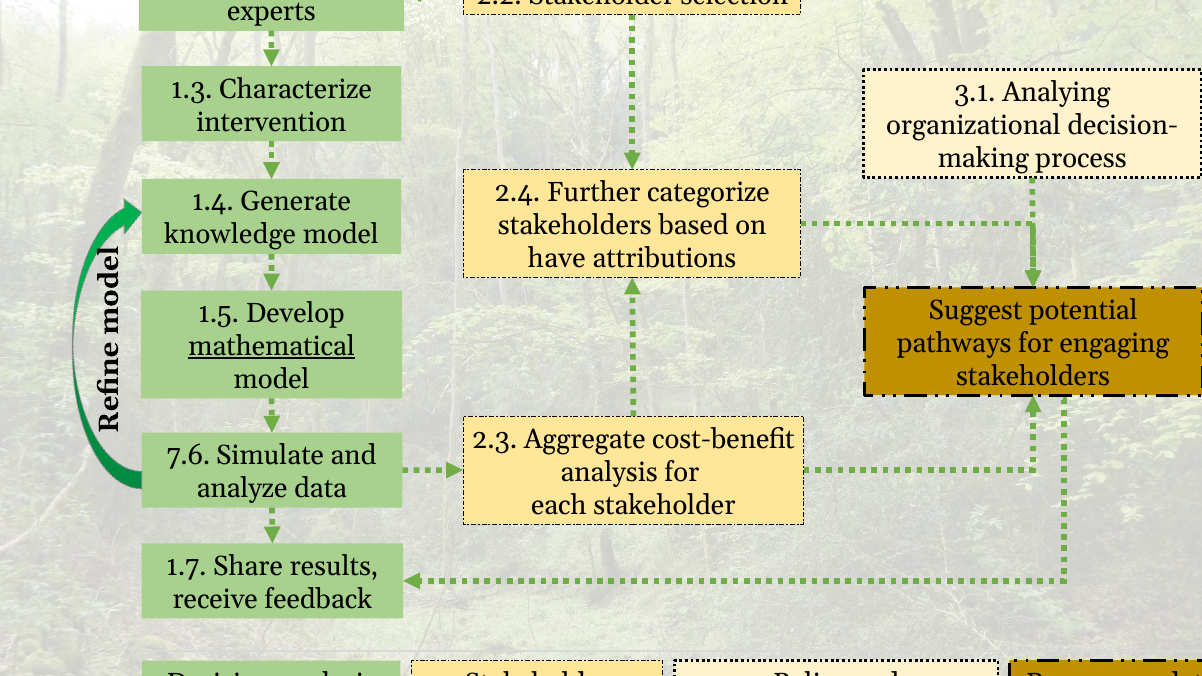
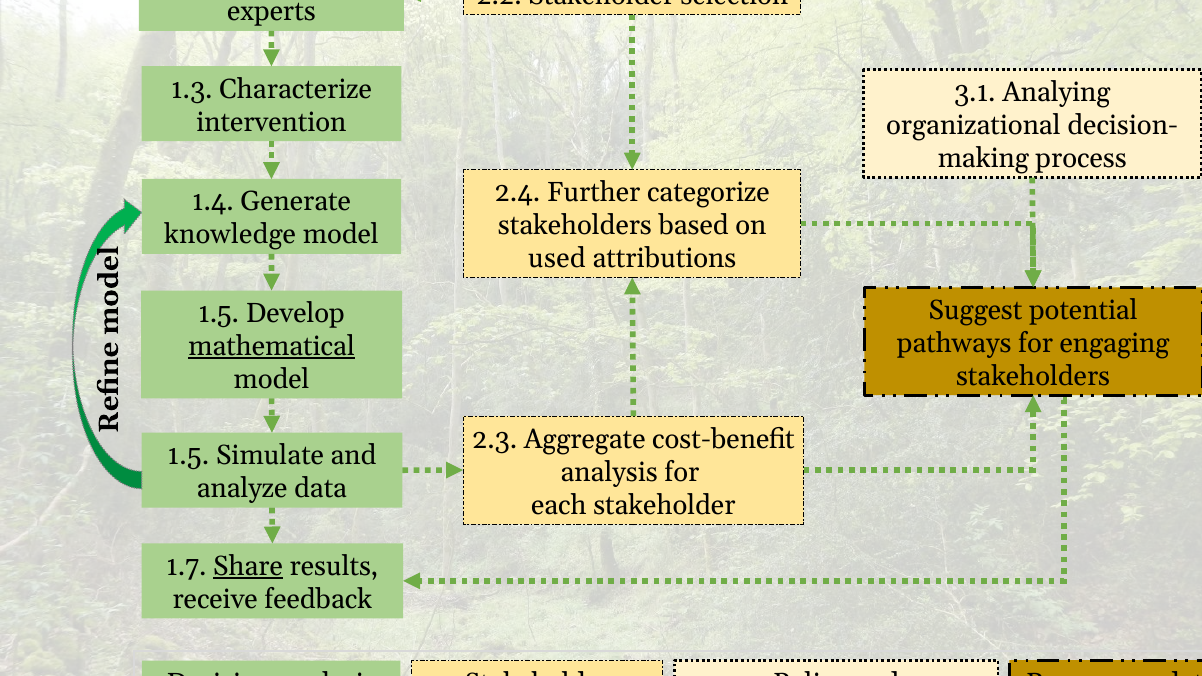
have: have -> used (557, 259)
7.6: 7.6 -> 1.5 (188, 456)
Share underline: none -> present (248, 566)
